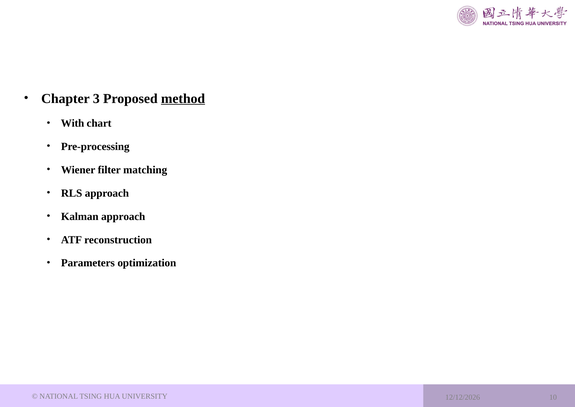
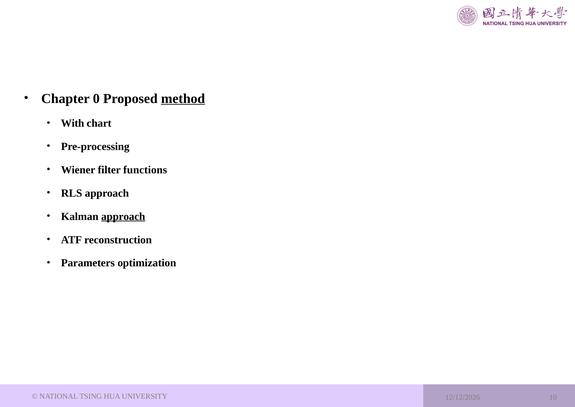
3: 3 -> 0 (96, 98)
matching: matching -> functions (145, 170)
approach underline: none -> present (123, 216)
